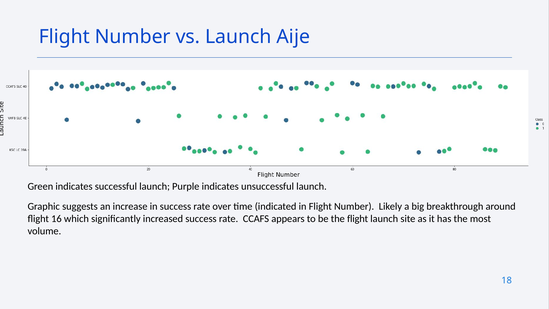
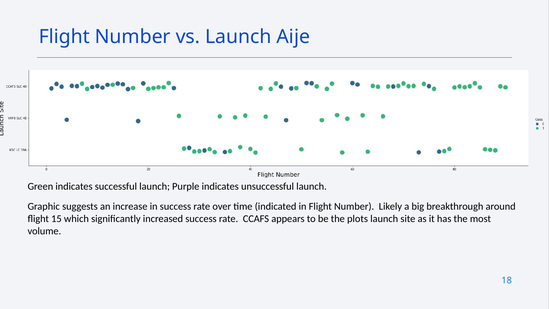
16: 16 -> 15 (56, 219)
the flight: flight -> plots (358, 219)
